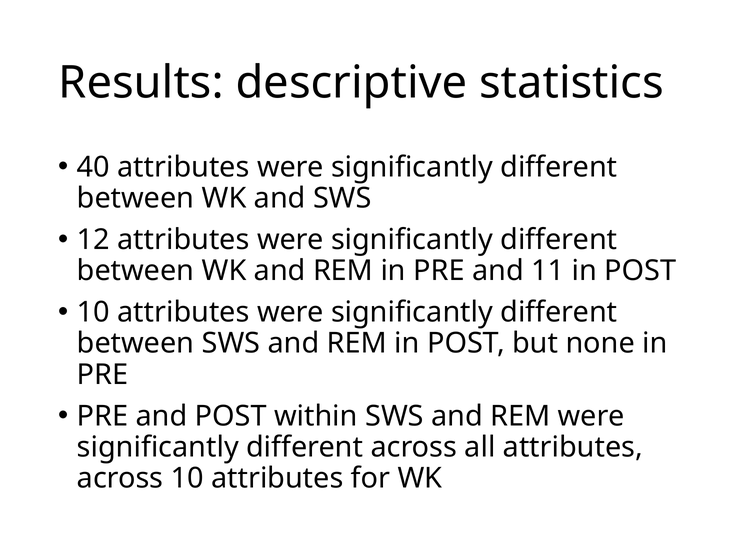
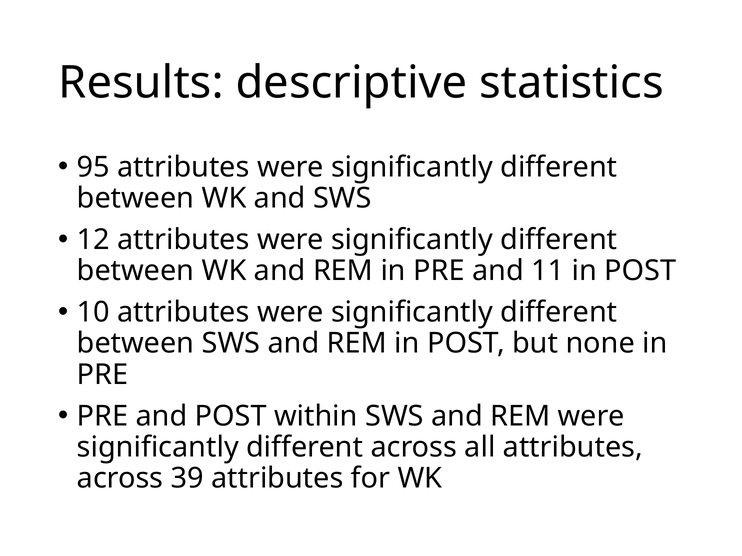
40: 40 -> 95 (93, 167)
across 10: 10 -> 39 (187, 479)
